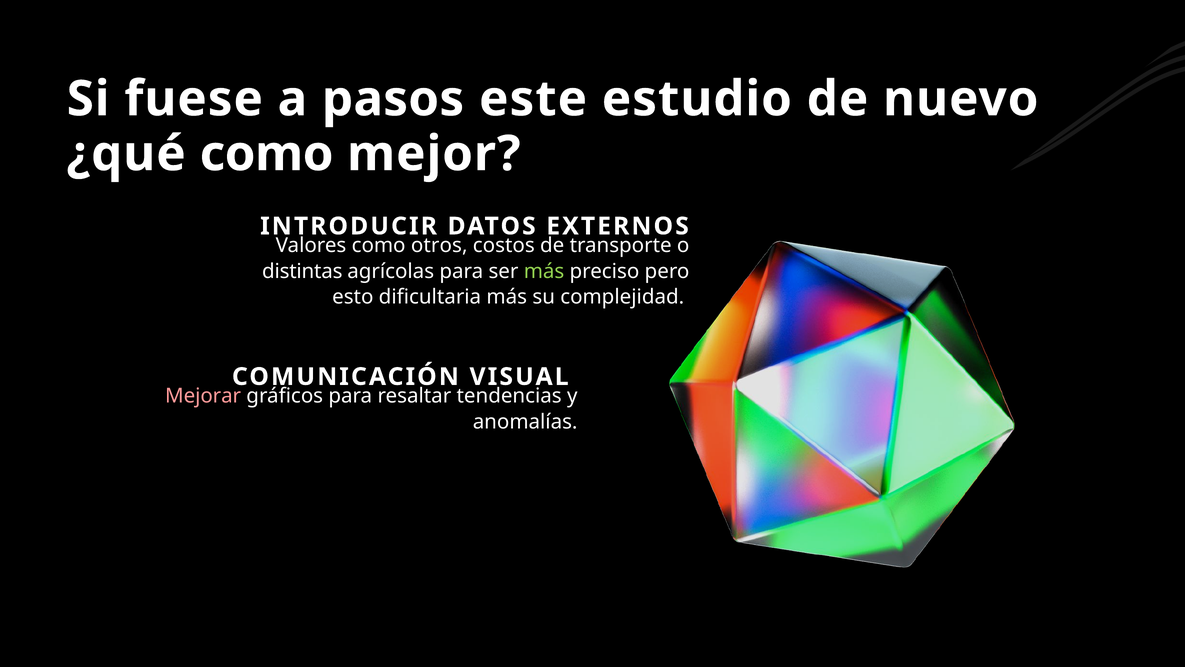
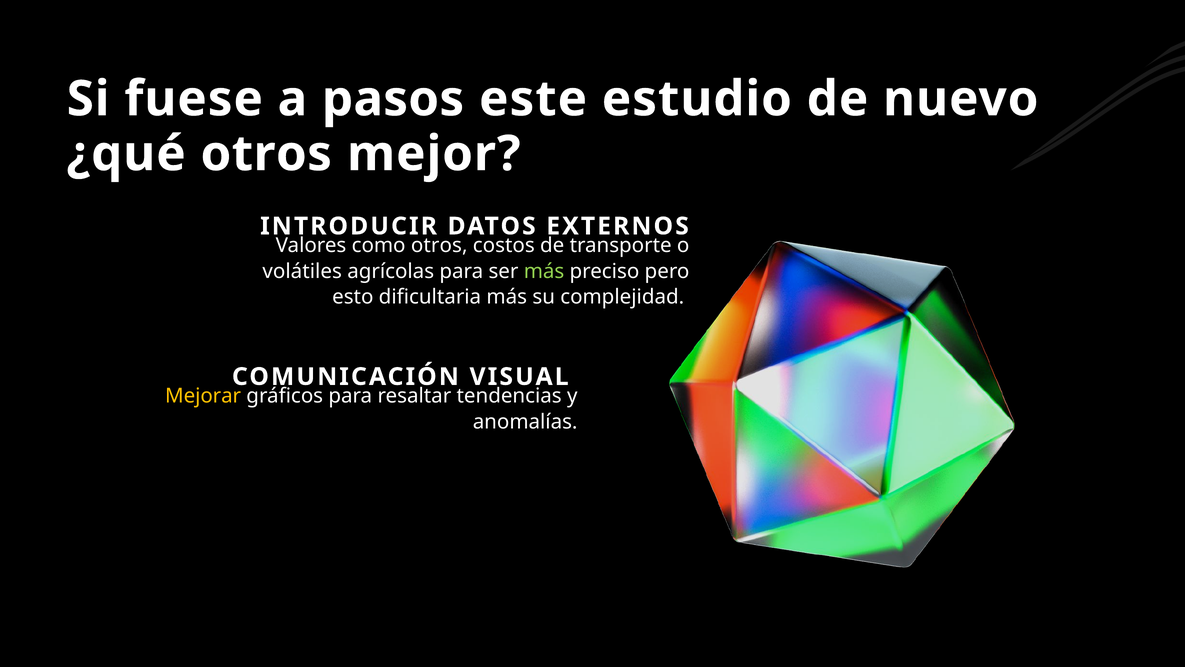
¿qué como: como -> otros (266, 154)
distintas: distintas -> volátiles (302, 271)
Mejorar colour: pink -> yellow (203, 396)
